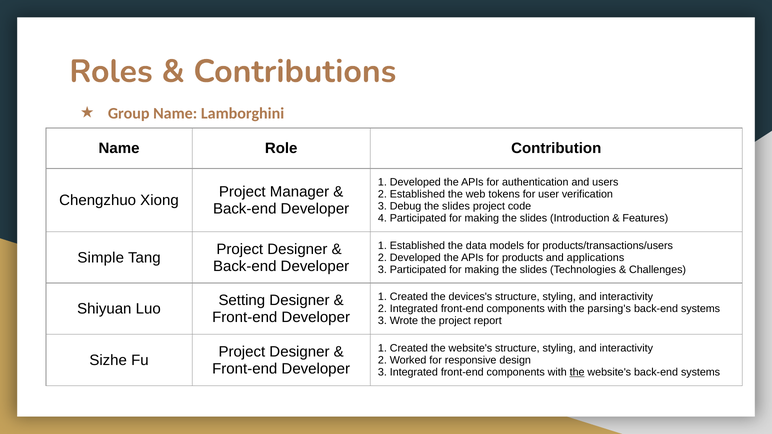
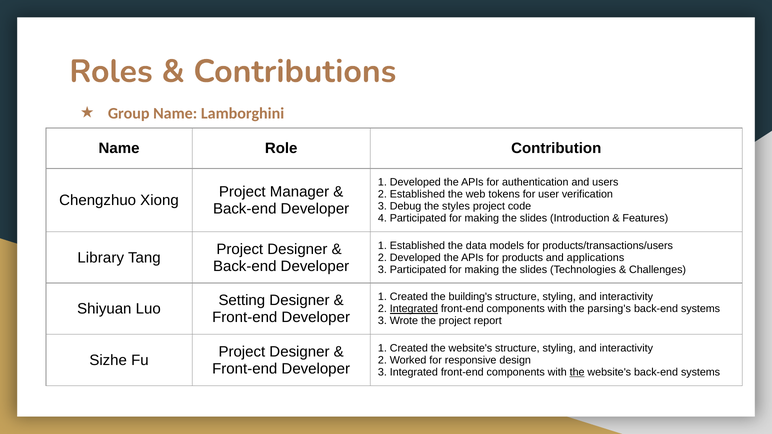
Debug the slides: slides -> styles (456, 206)
Simple: Simple -> Library (101, 258)
devices's: devices's -> building's (470, 297)
Integrated underline: none -> present (414, 309)
